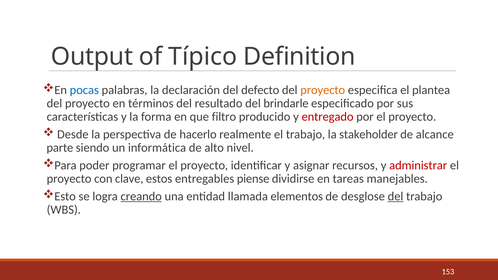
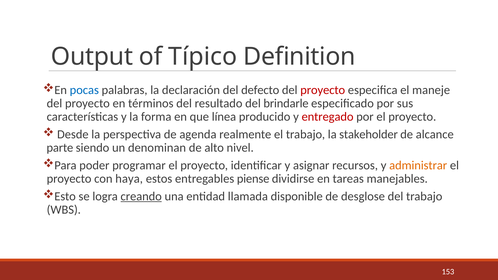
proyecto colour: orange -> red (323, 90)
plantea: plantea -> maneje (431, 90)
filtro: filtro -> línea (224, 117)
hacerlo: hacerlo -> agenda (198, 134)
informática: informática -> denominan (157, 148)
administrar colour: red -> orange (418, 165)
clave: clave -> haya (129, 179)
elementos: elementos -> disponible (297, 196)
del underline: present -> none (396, 196)
